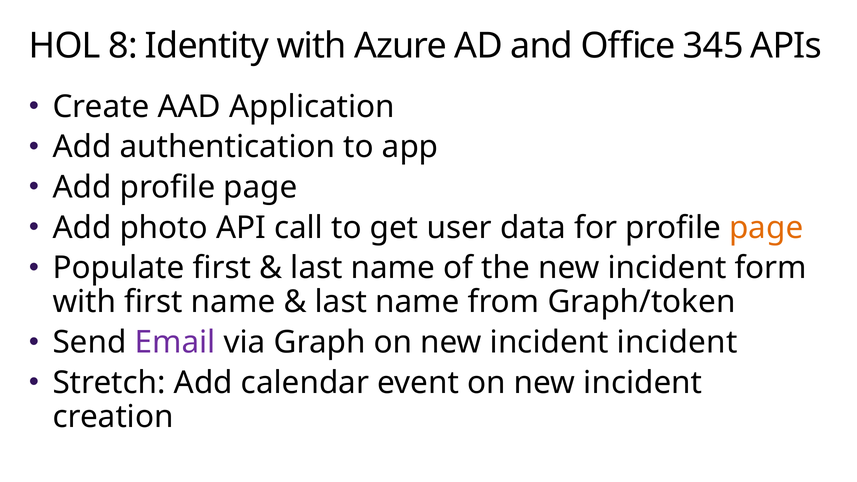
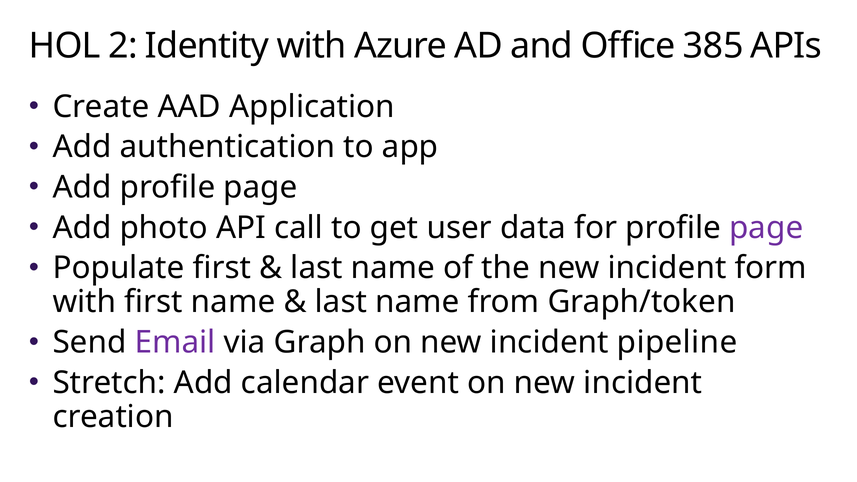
8: 8 -> 2 (123, 46)
345: 345 -> 385 (713, 46)
page colour: orange -> purple (766, 228)
incident incident: incident -> pipeline (677, 342)
